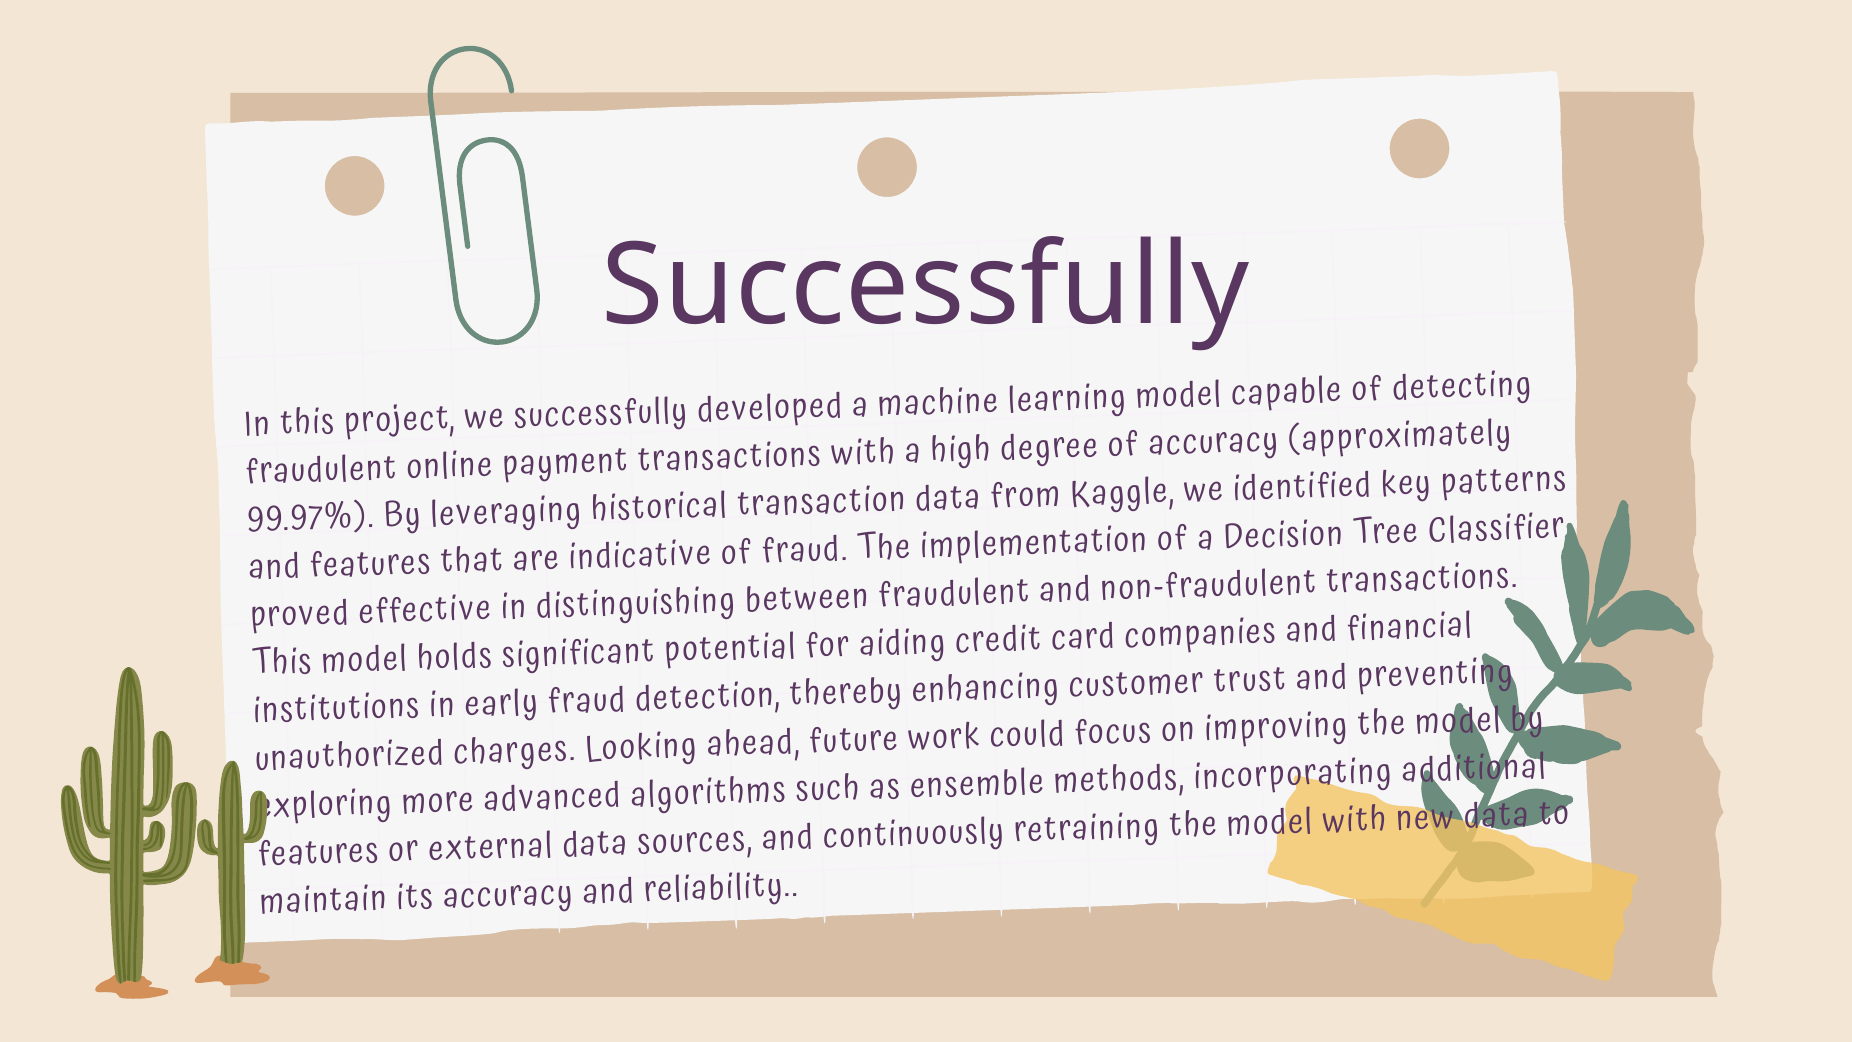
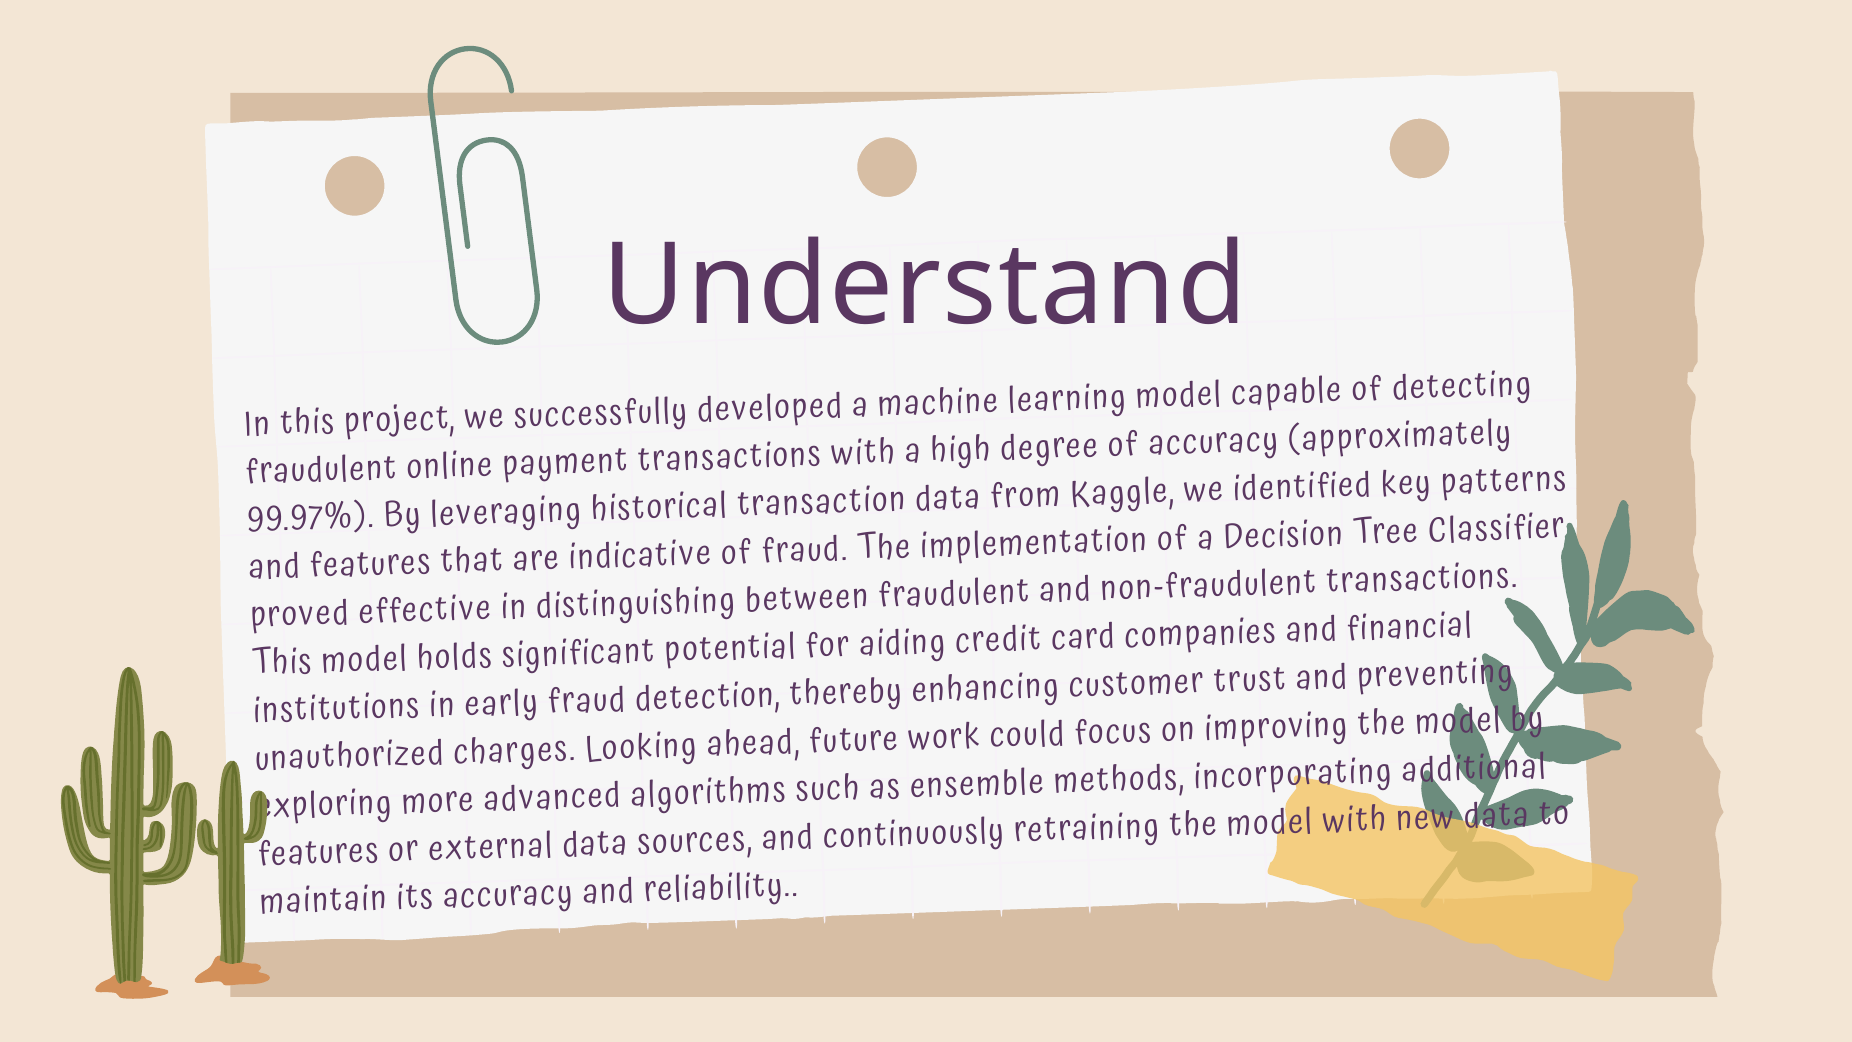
Successfully: Successfully -> Understand (925, 286)
